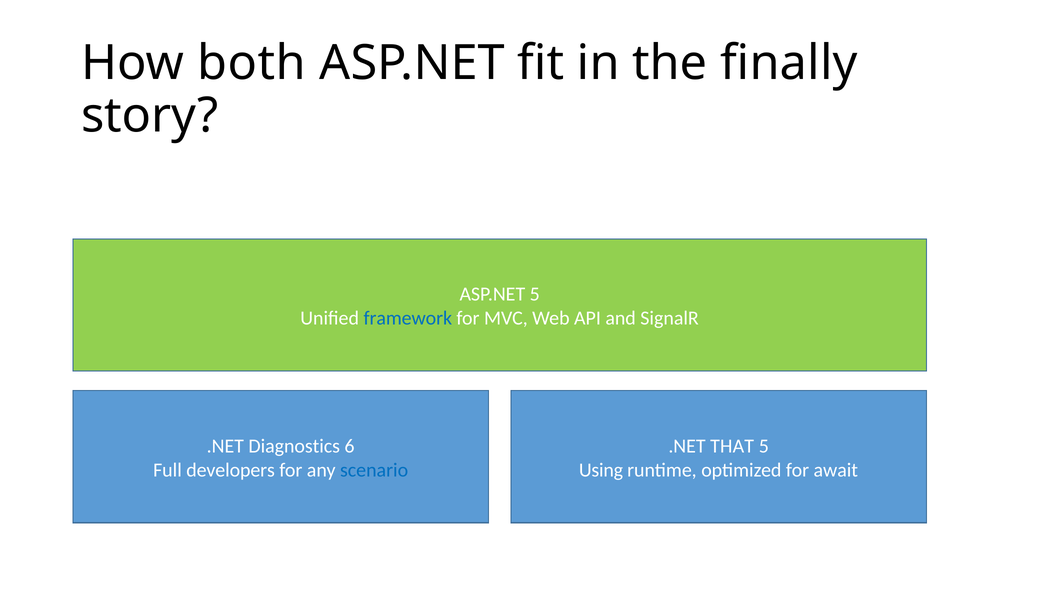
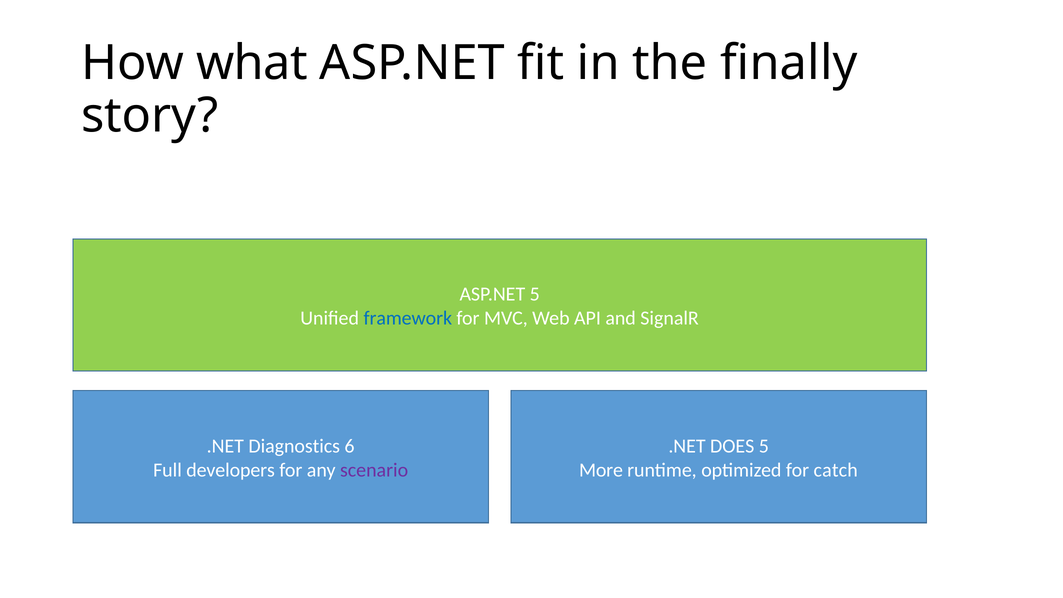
both: both -> what (252, 63)
THAT: THAT -> DOES (732, 446)
scenario colour: blue -> purple (374, 470)
Using: Using -> More (601, 470)
await: await -> catch (836, 470)
